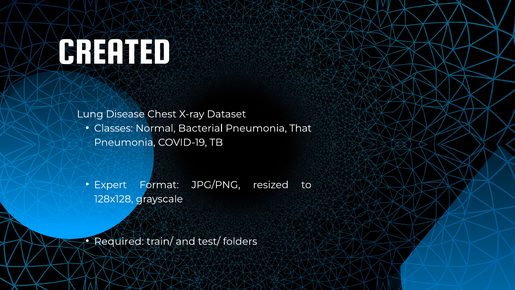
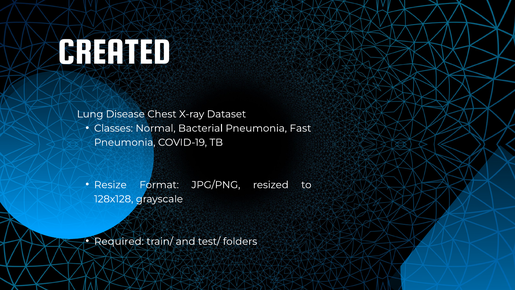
That: That -> Fast (300, 128)
Expert: Expert -> Resize (110, 185)
